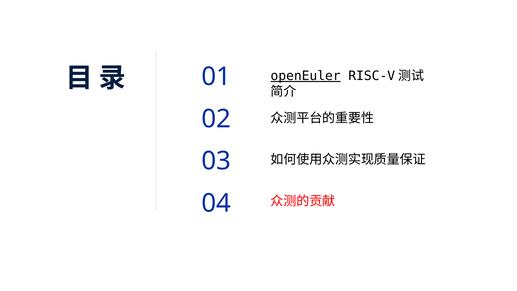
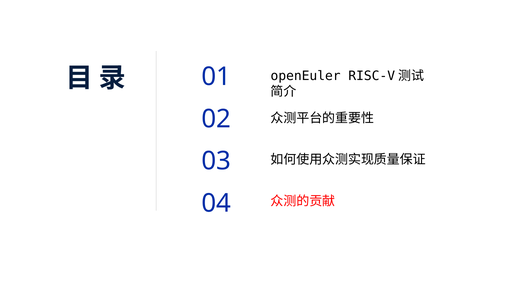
openEuler underline: present -> none (306, 76)
